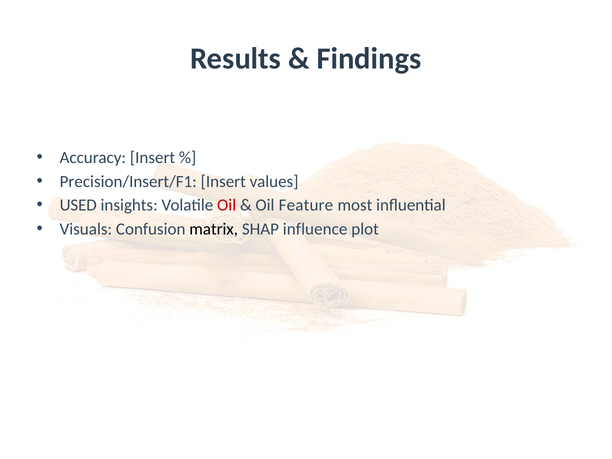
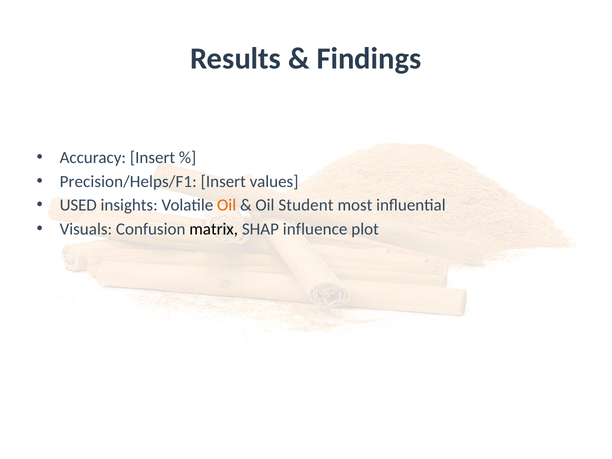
Precision/Insert/F1: Precision/Insert/F1 -> Precision/Helps/F1 (128, 181)
Oil colour: red -> orange (227, 205)
Feature: Feature -> Student (306, 205)
